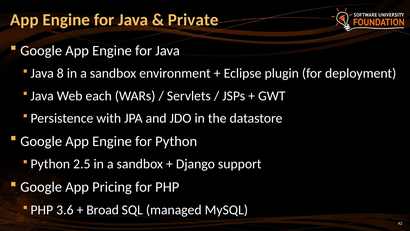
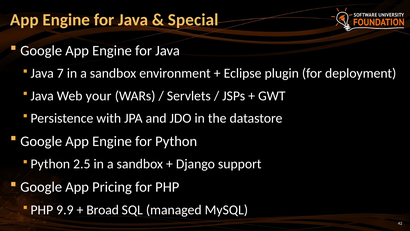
Private: Private -> Special (193, 20)
8: 8 -> 7 (60, 73)
each: each -> your (99, 96)
3.6: 3.6 -> 9.9 (65, 210)
